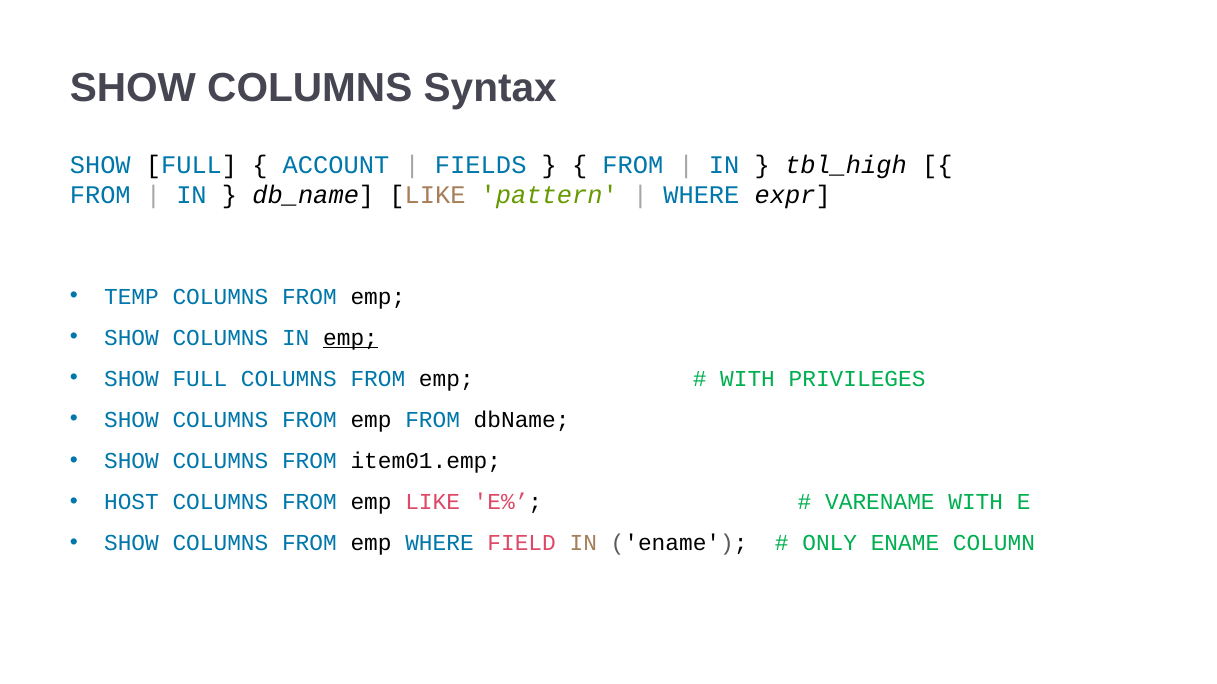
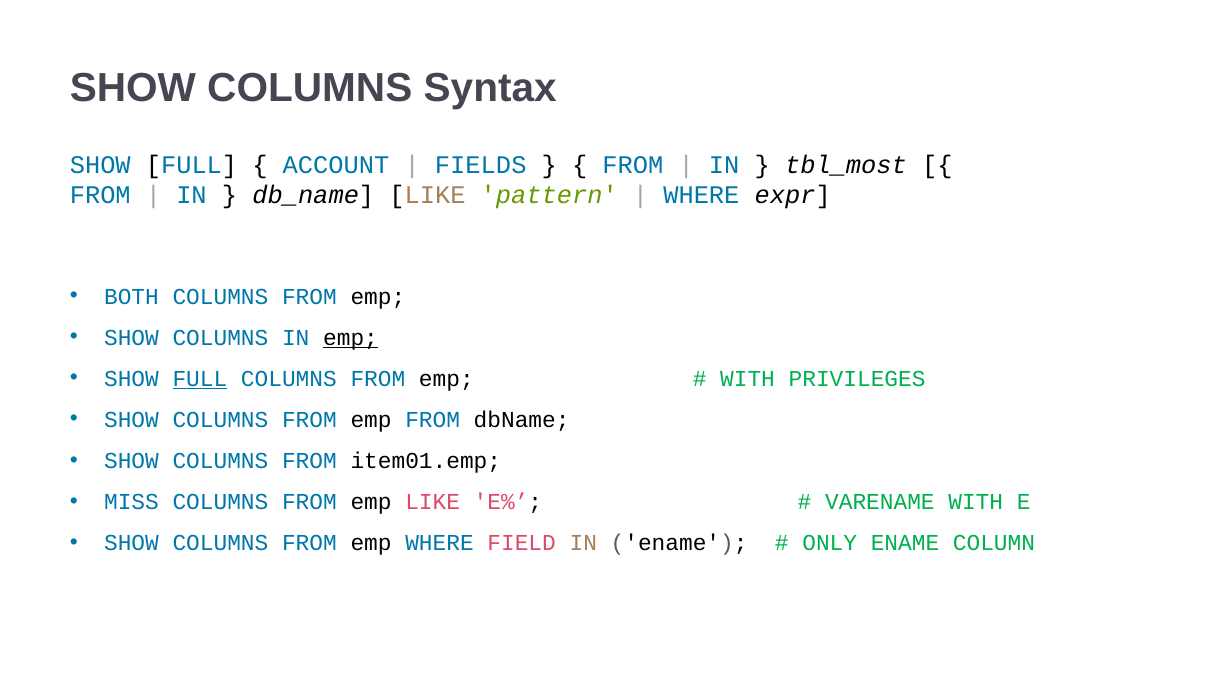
tbl_high: tbl_high -> tbl_most (846, 165)
TEMP: TEMP -> BOTH (131, 297)
FULL underline: none -> present (200, 379)
HOST: HOST -> MISS (131, 502)
